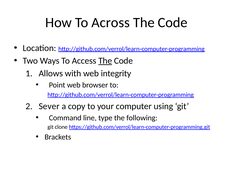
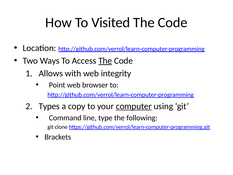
Across: Across -> Visited (111, 23)
Sever: Sever -> Types (49, 106)
computer underline: none -> present (134, 106)
